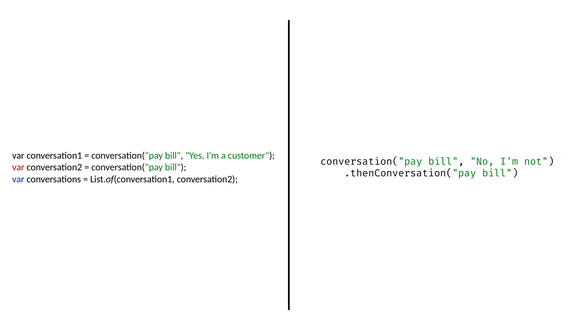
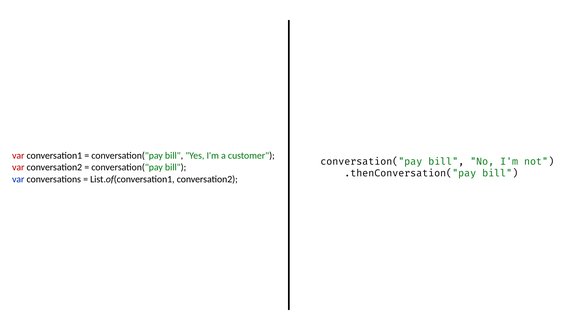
var colour: black -> red (18, 156)
